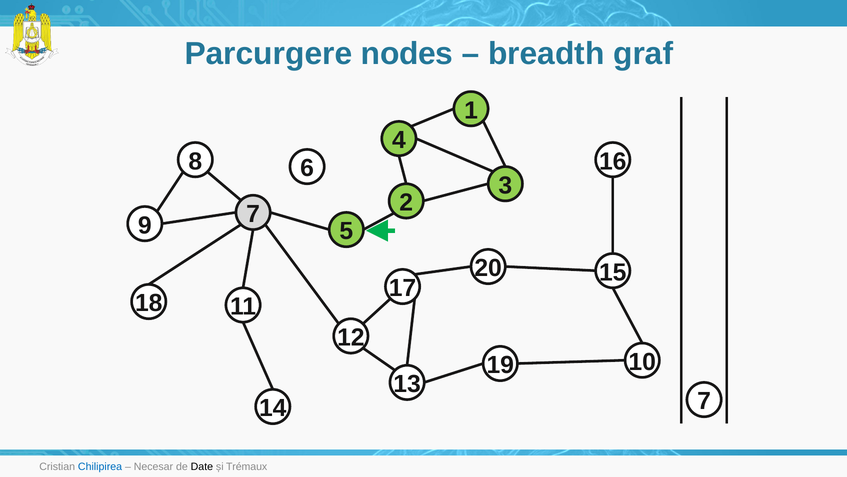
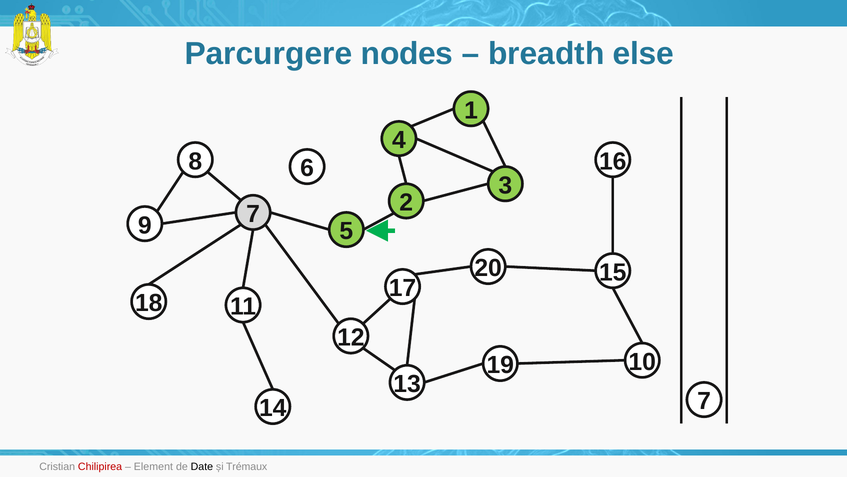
graf: graf -> else (643, 54)
Chilipirea colour: blue -> red (100, 466)
Necesar: Necesar -> Element (153, 466)
